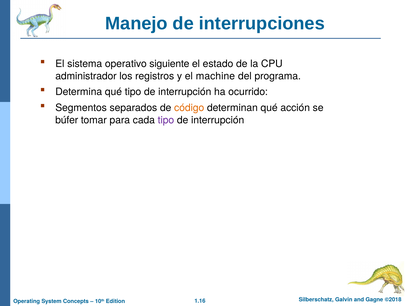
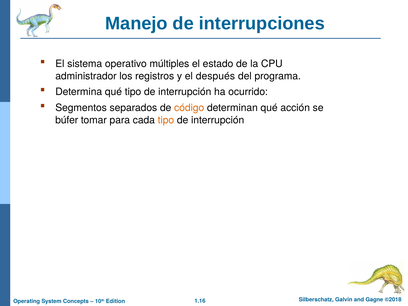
siguiente: siguiente -> múltiples (169, 64)
machine: machine -> después (215, 76)
tipo colour: purple -> orange (166, 120)
